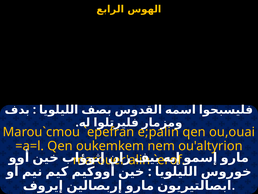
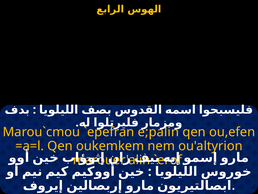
ou,ouai: ou,ouai -> ou,efen (232, 132)
